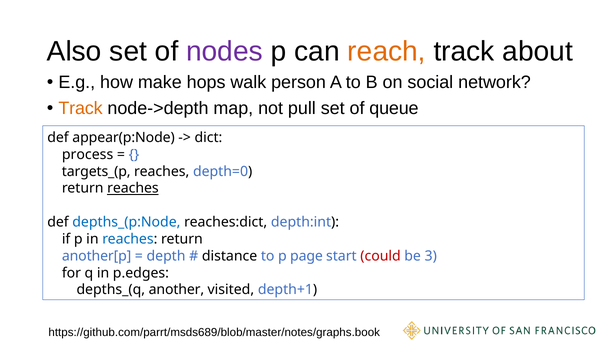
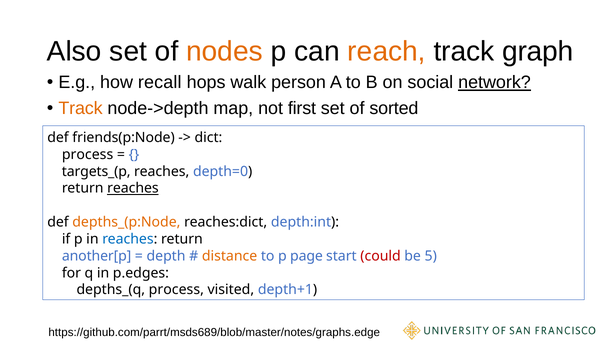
nodes colour: purple -> orange (225, 52)
about: about -> graph (538, 52)
make: make -> recall (160, 83)
network underline: none -> present (495, 83)
pull: pull -> first (302, 108)
queue: queue -> sorted (394, 108)
appear(p:Node: appear(p:Node -> friends(p:Node (124, 138)
depths_(p:Node colour: blue -> orange (126, 222)
distance colour: black -> orange (230, 256)
3: 3 -> 5 (431, 256)
depths_(q another: another -> process (176, 290)
https://github.com/parrt/msds689/blob/master/notes/graphs.book: https://github.com/parrt/msds689/blob/master/notes/graphs.book -> https://github.com/parrt/msds689/blob/master/notes/graphs.edge (214, 332)
